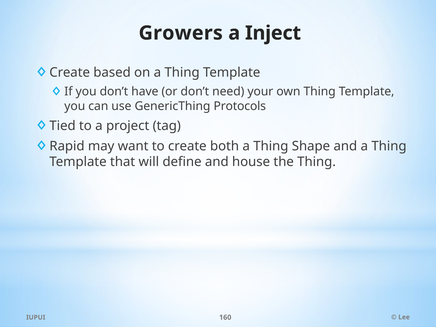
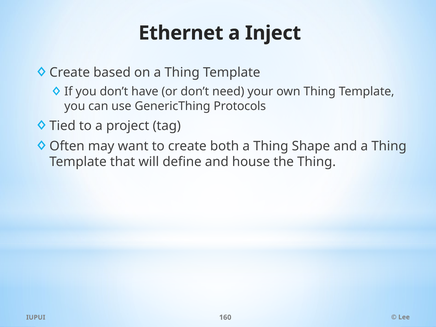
Growers: Growers -> Ethernet (181, 33)
Rapid: Rapid -> Often (67, 146)
